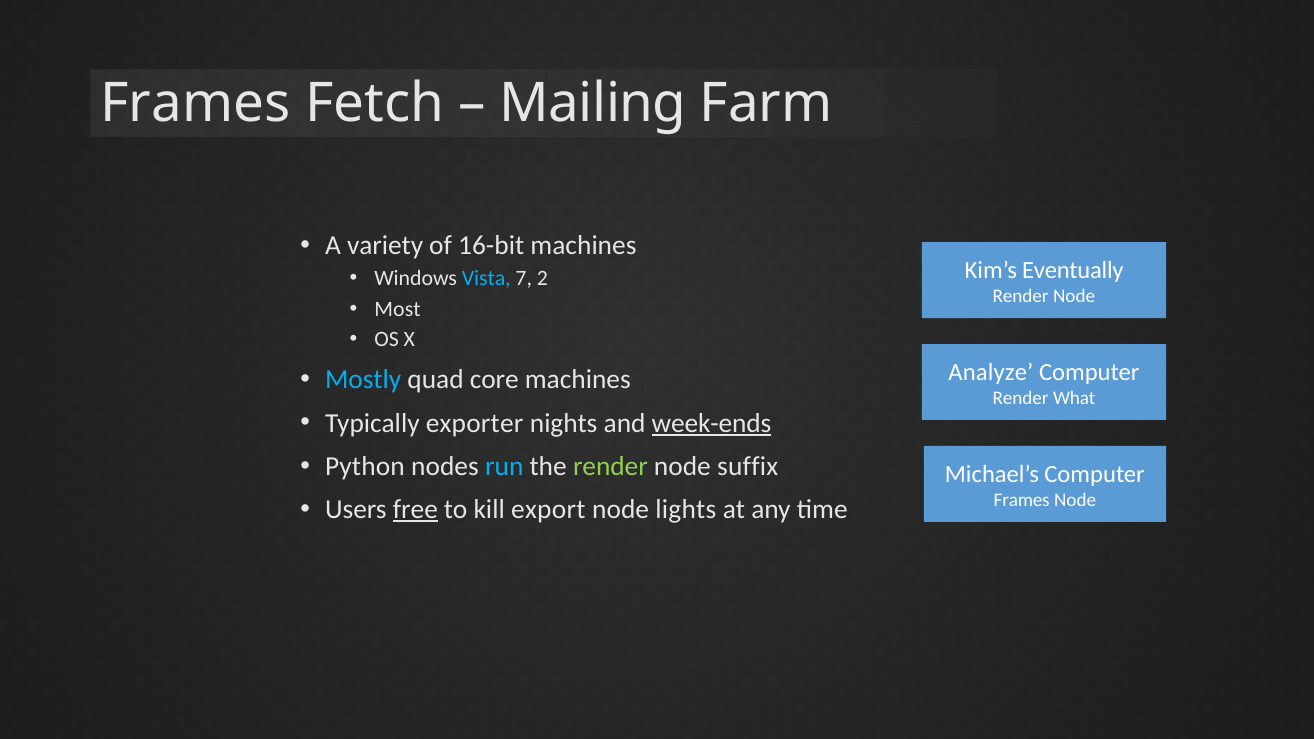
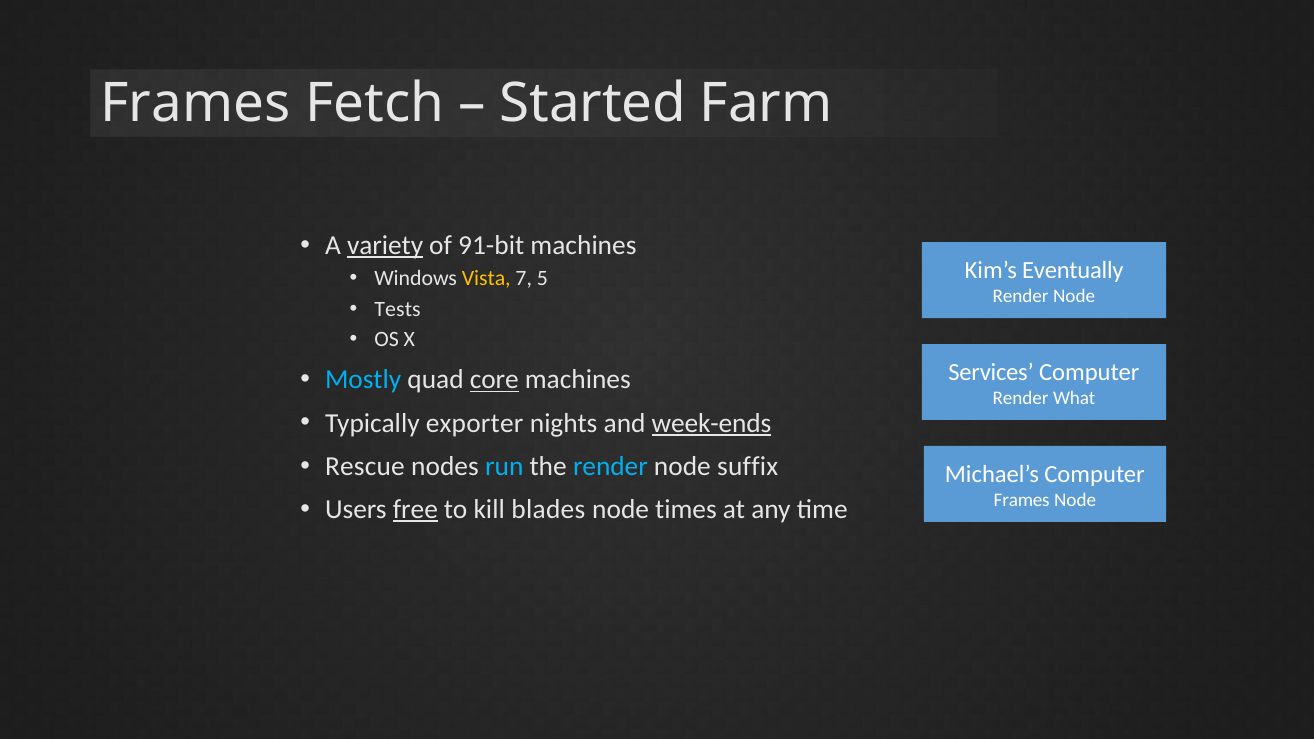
Mailing: Mailing -> Started (593, 103)
variety underline: none -> present (385, 245)
16-bit: 16-bit -> 91-bit (491, 245)
Vista colour: light blue -> yellow (486, 279)
2: 2 -> 5 (542, 279)
Most: Most -> Tests (398, 309)
Analyze: Analyze -> Services (991, 372)
core underline: none -> present (494, 380)
Python: Python -> Rescue (365, 466)
render colour: light green -> light blue (610, 466)
export: export -> blades (548, 510)
lights: lights -> times (686, 510)
